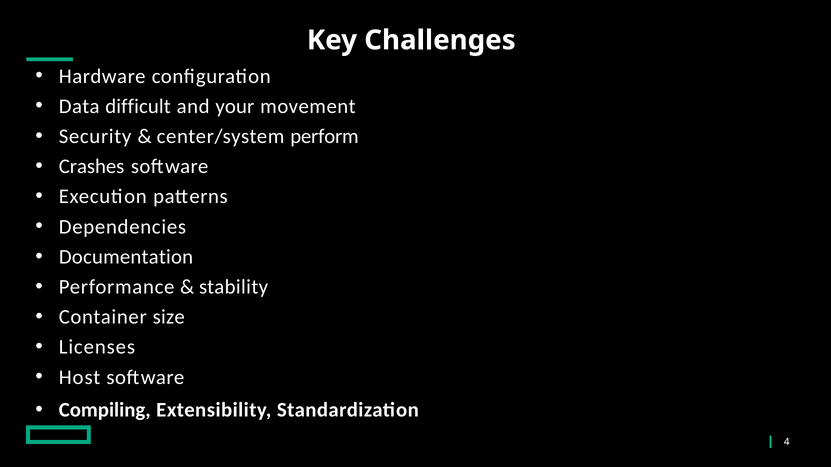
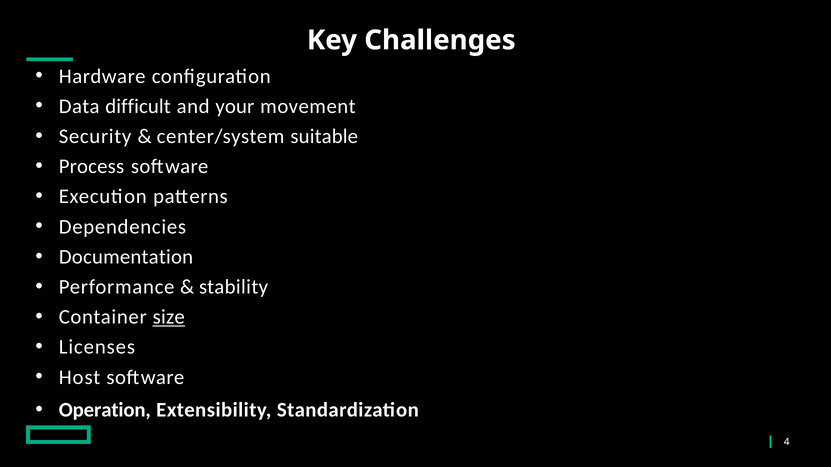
perform: perform -> suitable (324, 137)
Crashes: Crashes -> Process (91, 167)
size underline: none -> present (169, 317)
Compiling: Compiling -> Operation (105, 410)
